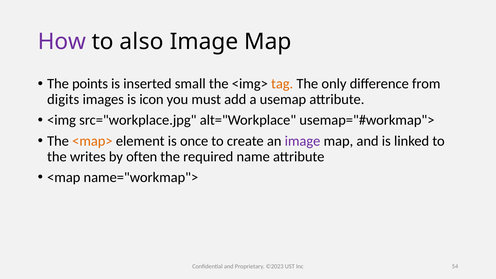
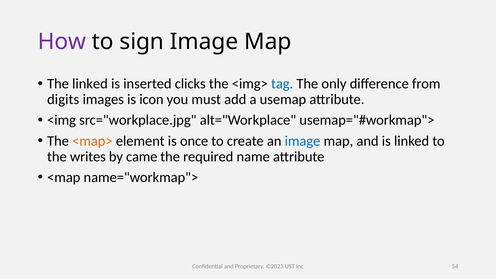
also: also -> sign (142, 42)
The points: points -> linked (90, 84)
small: small -> clicks (190, 84)
tag colour: orange -> blue (282, 84)
image colour: purple -> blue (303, 141)
often: often -> came (142, 157)
